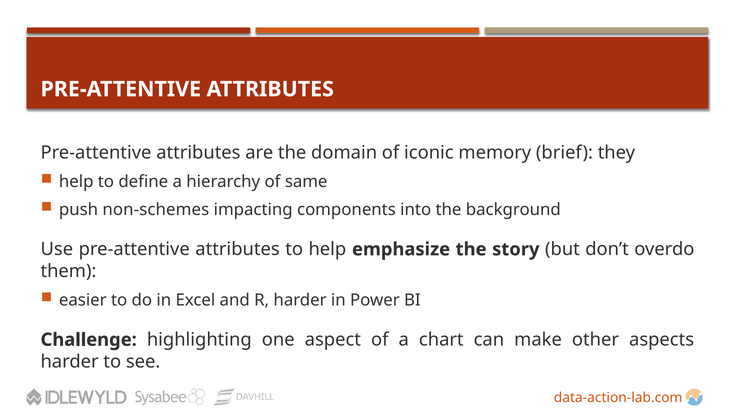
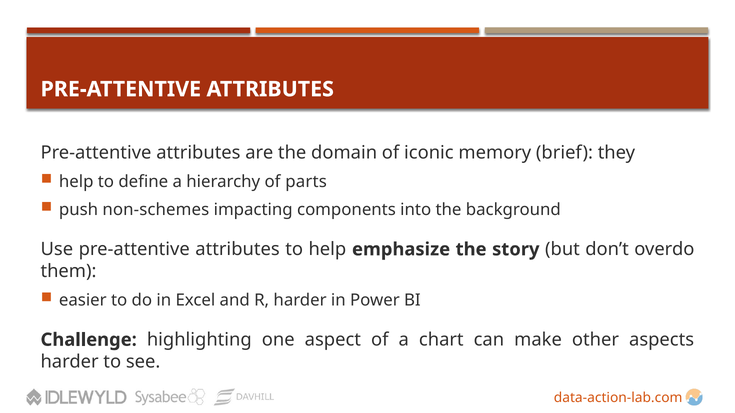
same: same -> parts (306, 182)
